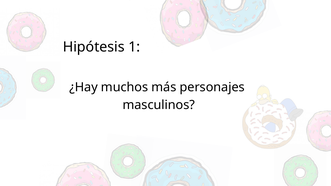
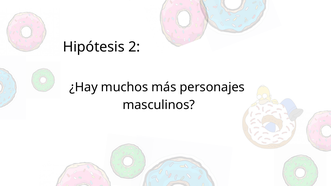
1: 1 -> 2 (134, 47)
